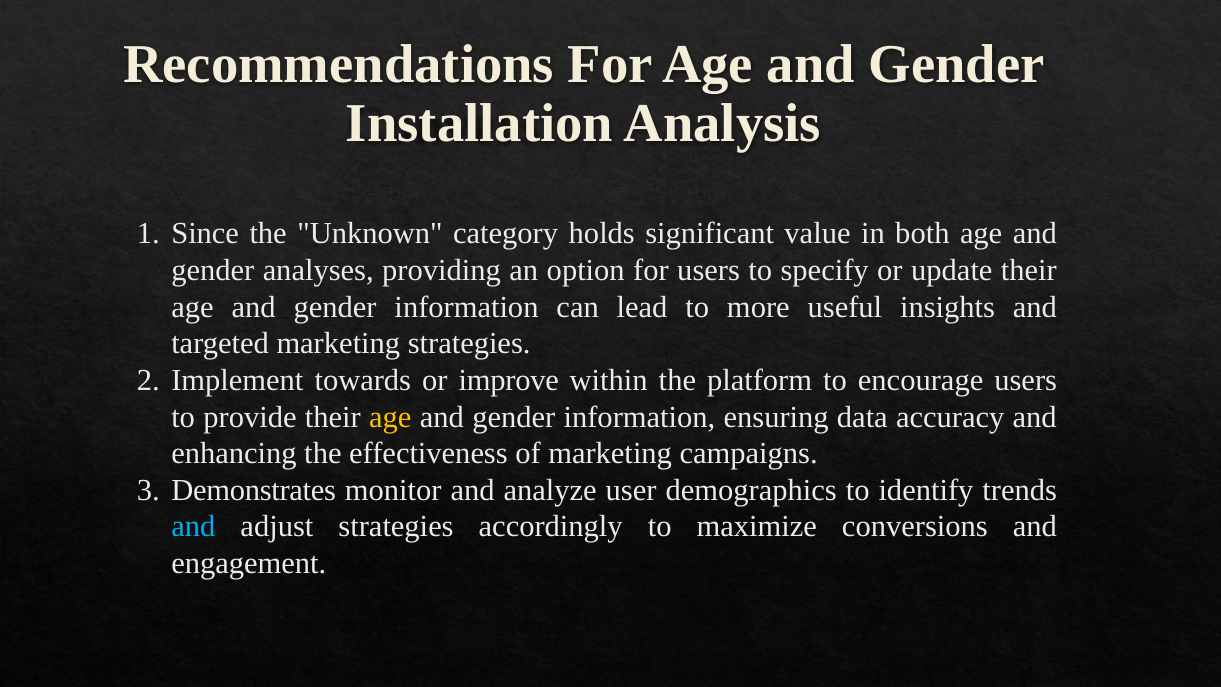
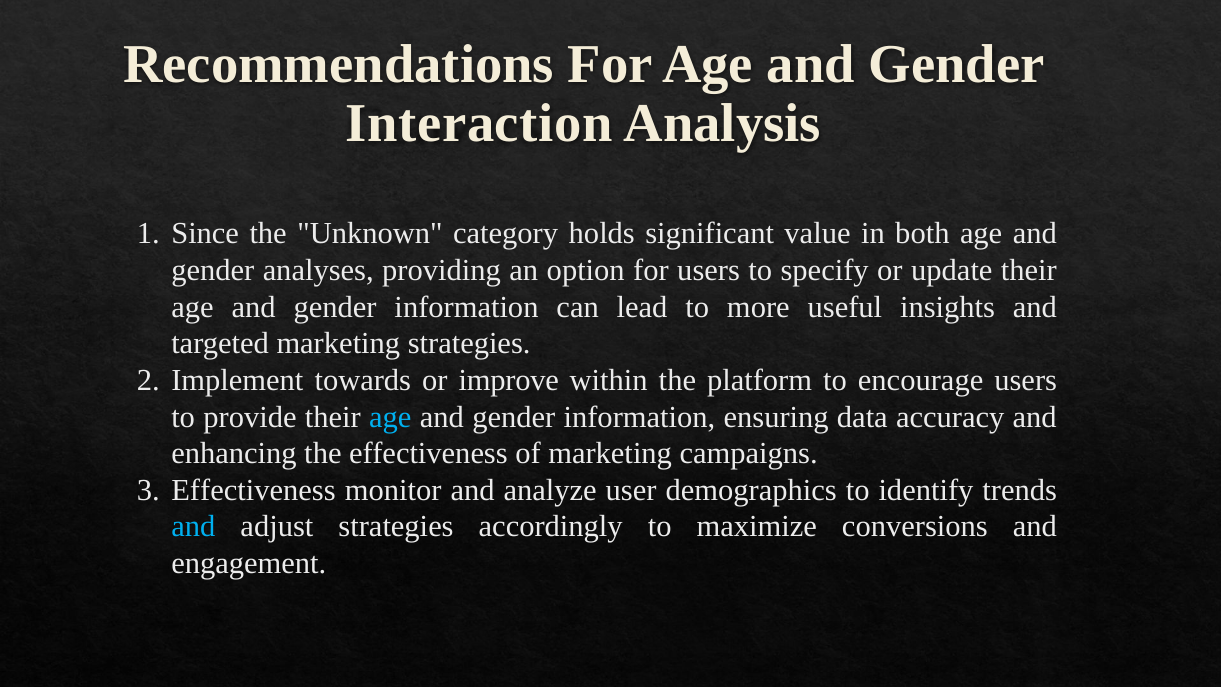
Installation: Installation -> Interaction (479, 124)
age colour: yellow -> light blue (390, 417)
Demonstrates: Demonstrates -> Effectiveness (254, 490)
